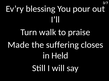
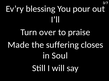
walk: walk -> over (48, 32)
Held: Held -> Soul (60, 56)
